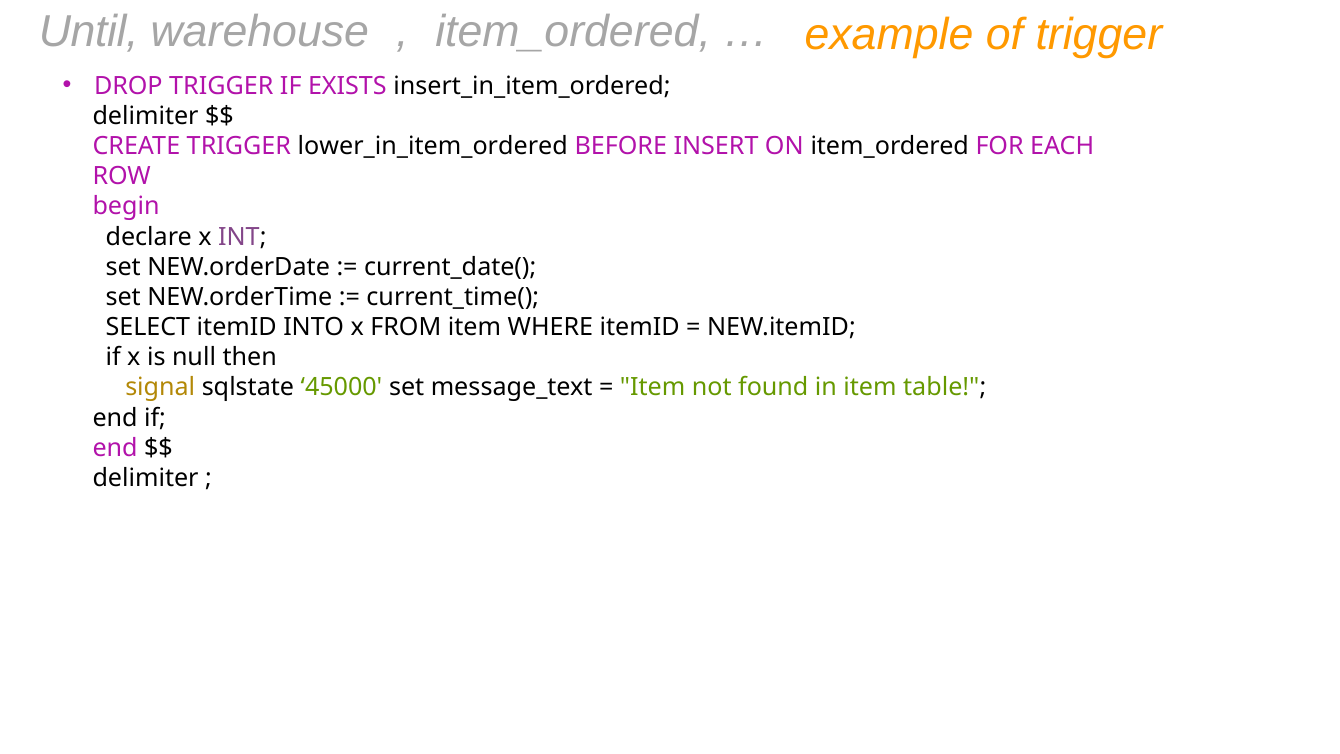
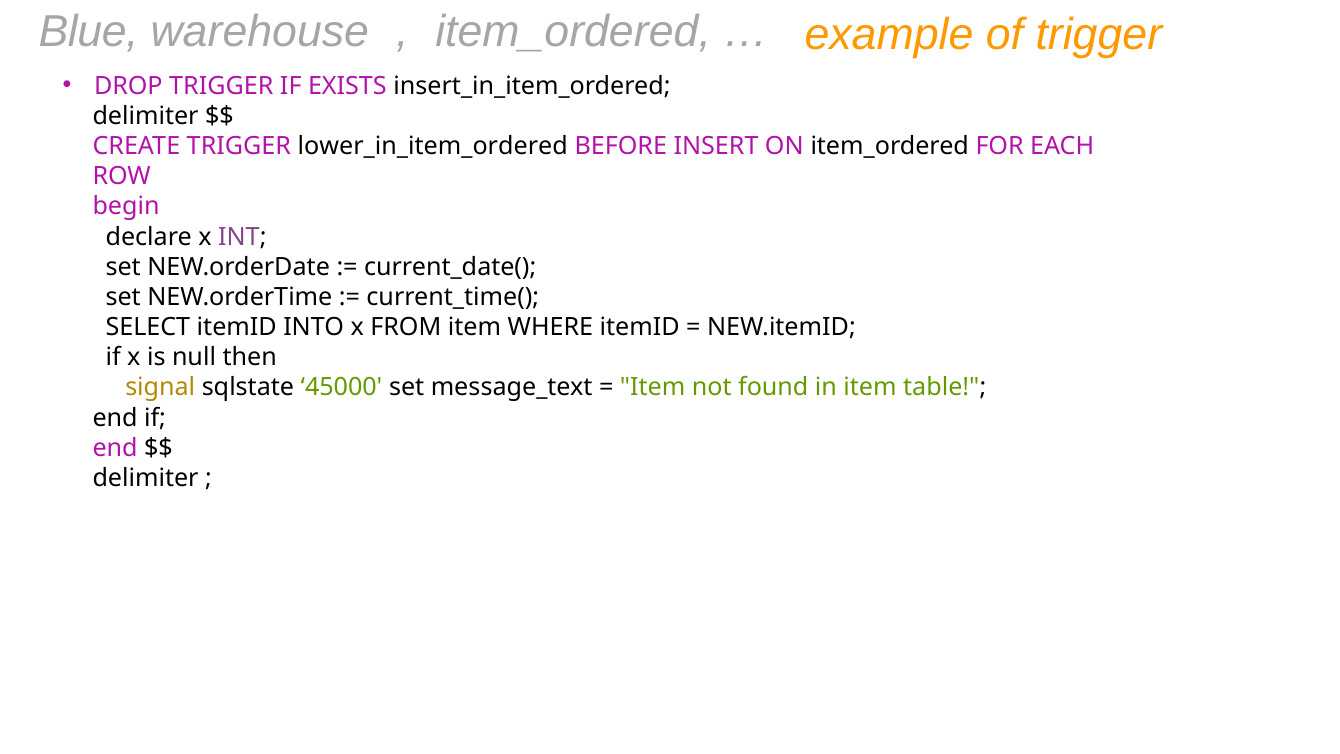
Until: Until -> Blue (89, 32)
